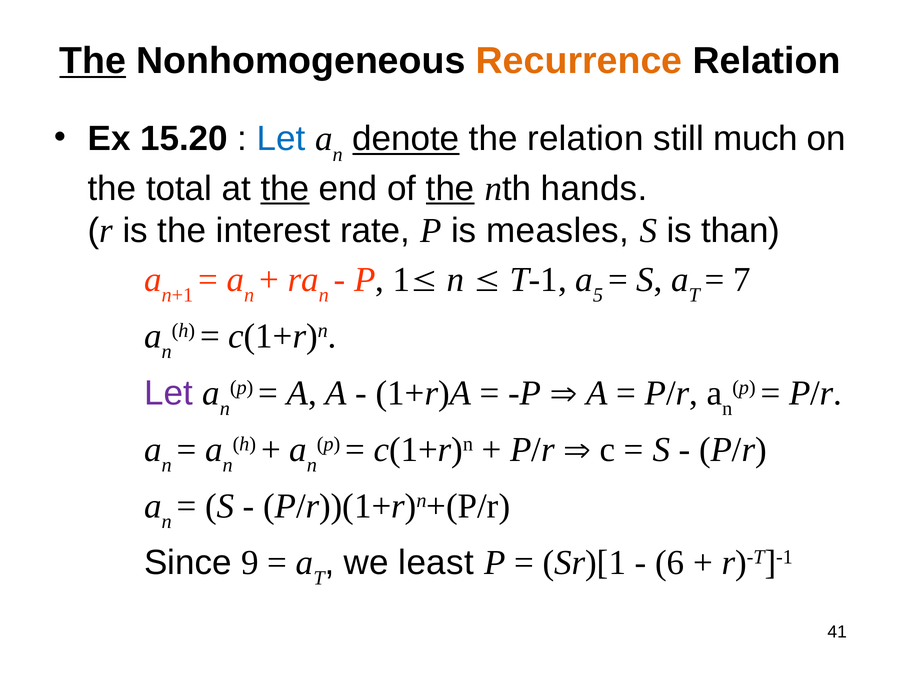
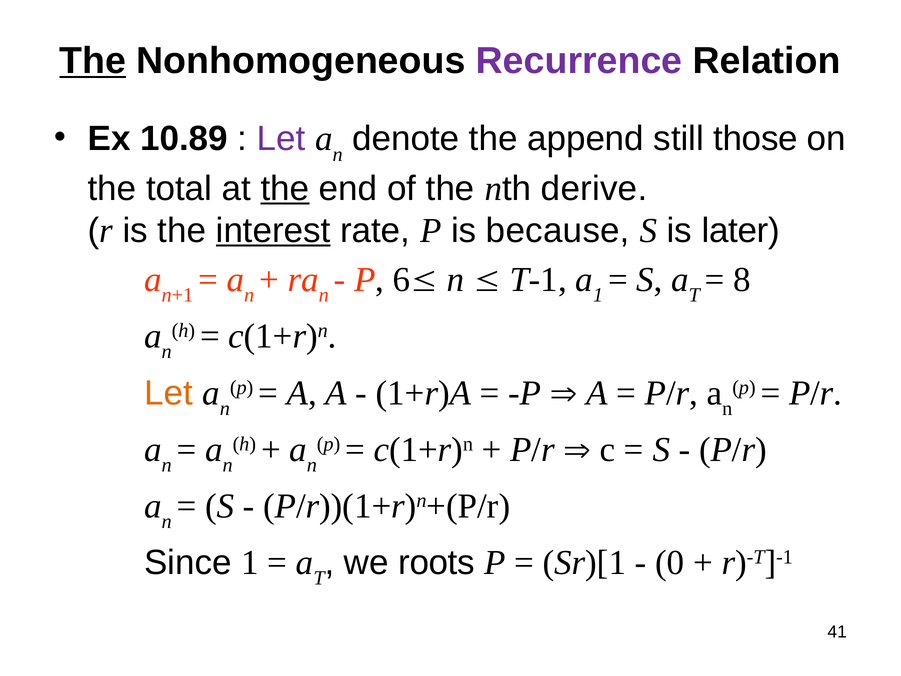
Recurrence colour: orange -> purple (579, 61)
15.20: 15.20 -> 10.89 (184, 139)
Let colour: blue -> purple (281, 139)
denote underline: present -> none (406, 139)
the relation: relation -> append (586, 139)
much: much -> those (756, 139)
the underline: present -> none (450, 188)
hands: hands -> derive (594, 188)
interest underline: none -> present (273, 231)
measles: measles -> because (558, 231)
than: than -> later (741, 231)
1: 1 -> 6 (402, 280)
a 5: 5 -> 1 (598, 295)
7: 7 -> 8 (742, 280)
Let colour: purple -> orange (168, 393)
Since 9: 9 -> 1 (250, 563)
least: least -> roots (437, 563)
6: 6 -> 0 (670, 563)
